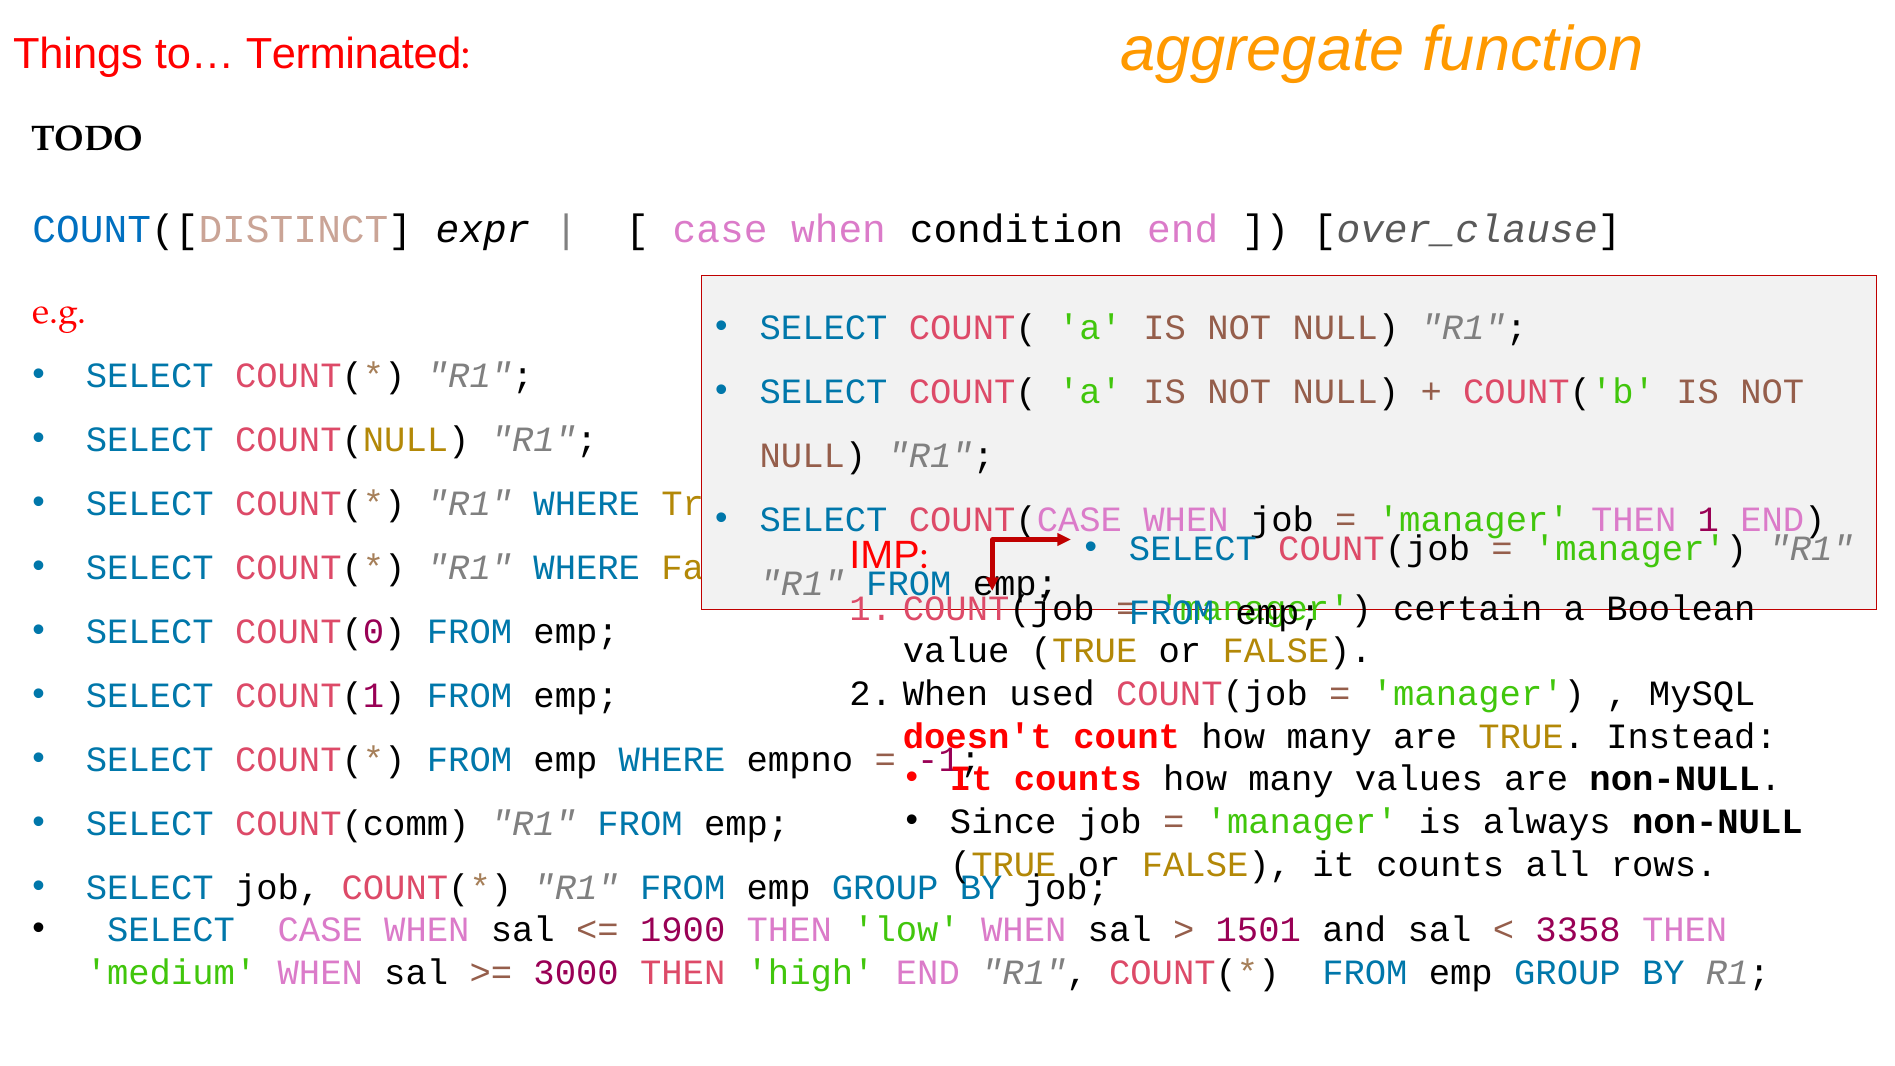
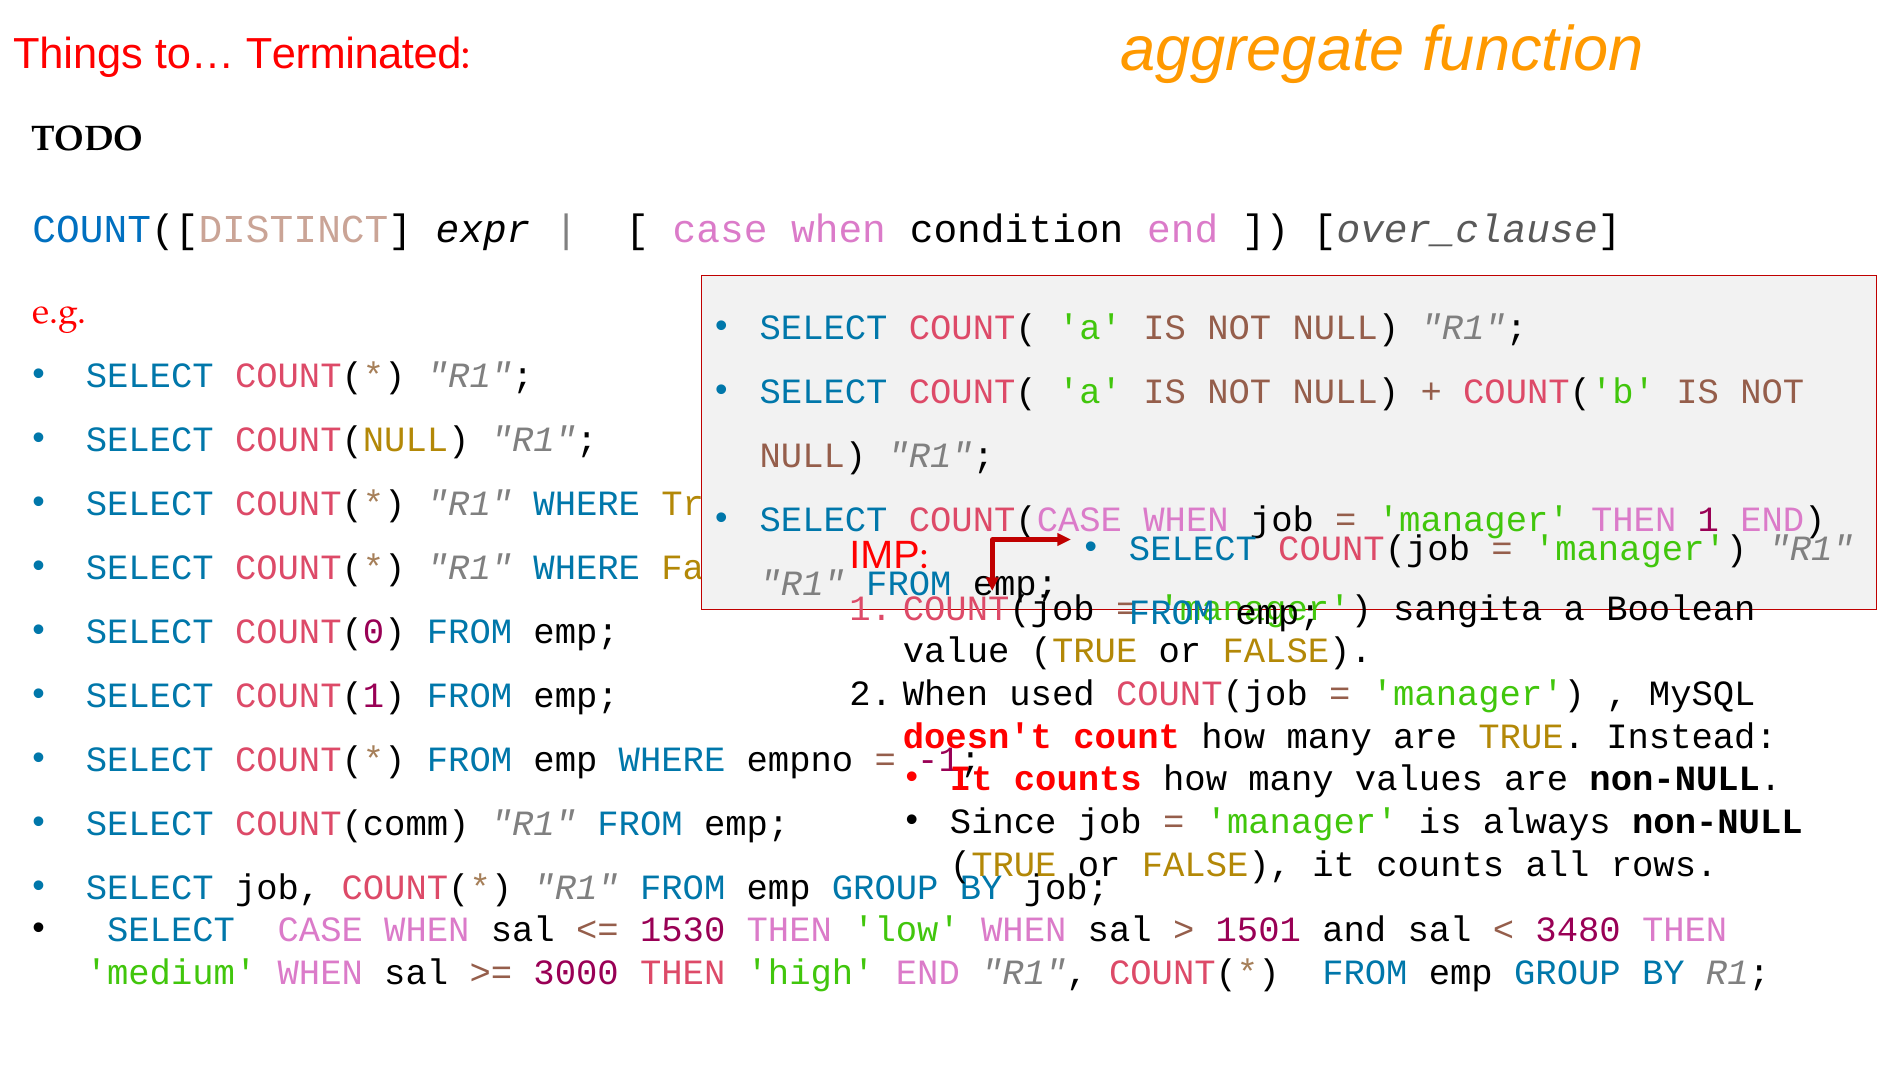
certain: certain -> sangita (1468, 608)
1900: 1900 -> 1530 (683, 930)
3358: 3358 -> 3480 (1578, 930)
